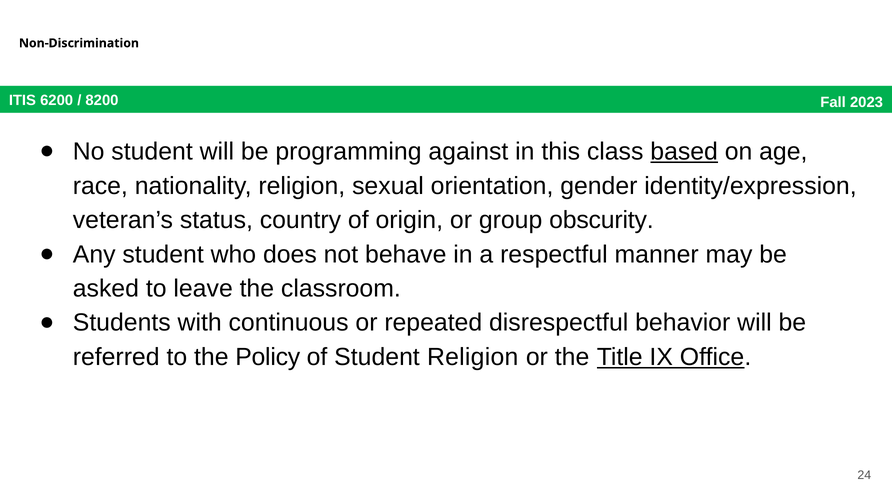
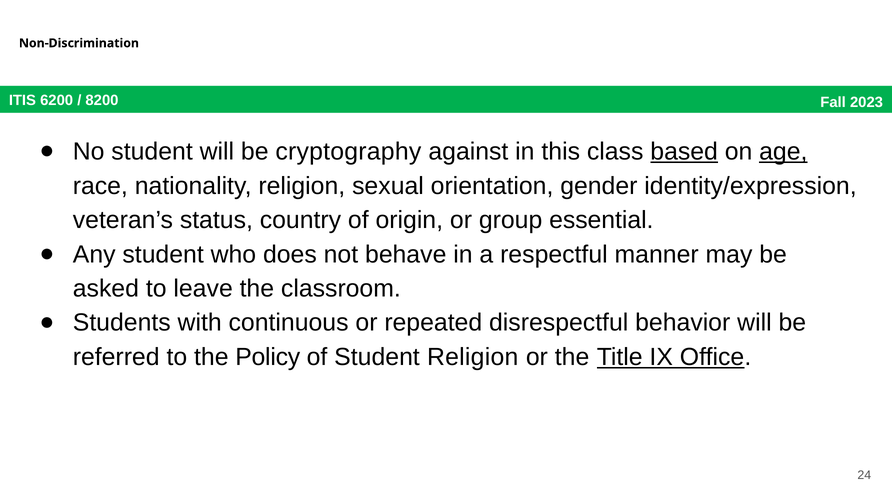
programming: programming -> cryptography (348, 152)
age underline: none -> present (783, 152)
obscurity: obscurity -> essential (601, 220)
